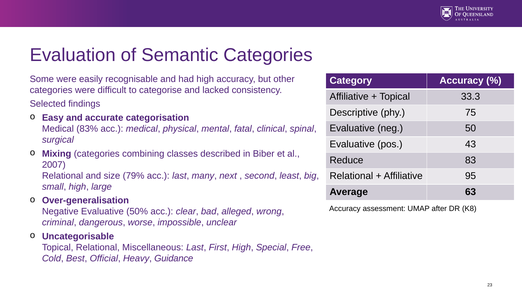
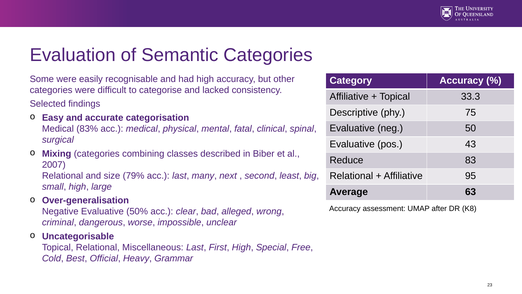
Guidance: Guidance -> Grammar (174, 258)
